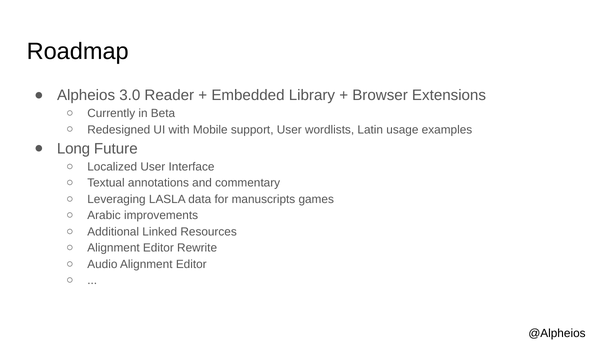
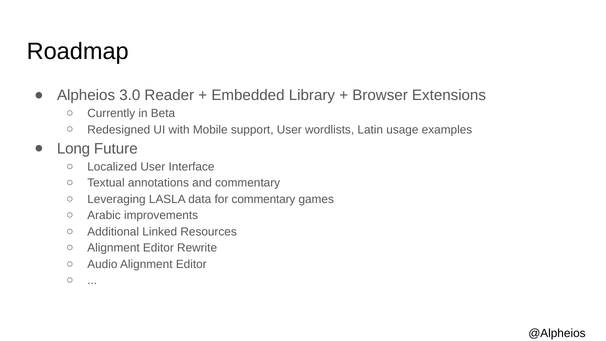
for manuscripts: manuscripts -> commentary (264, 199)
